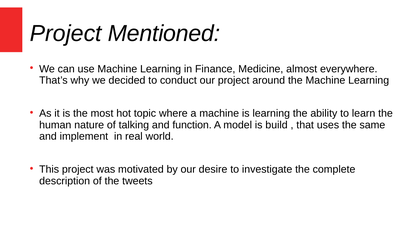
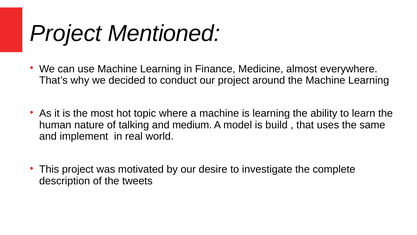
function: function -> medium (192, 125)
